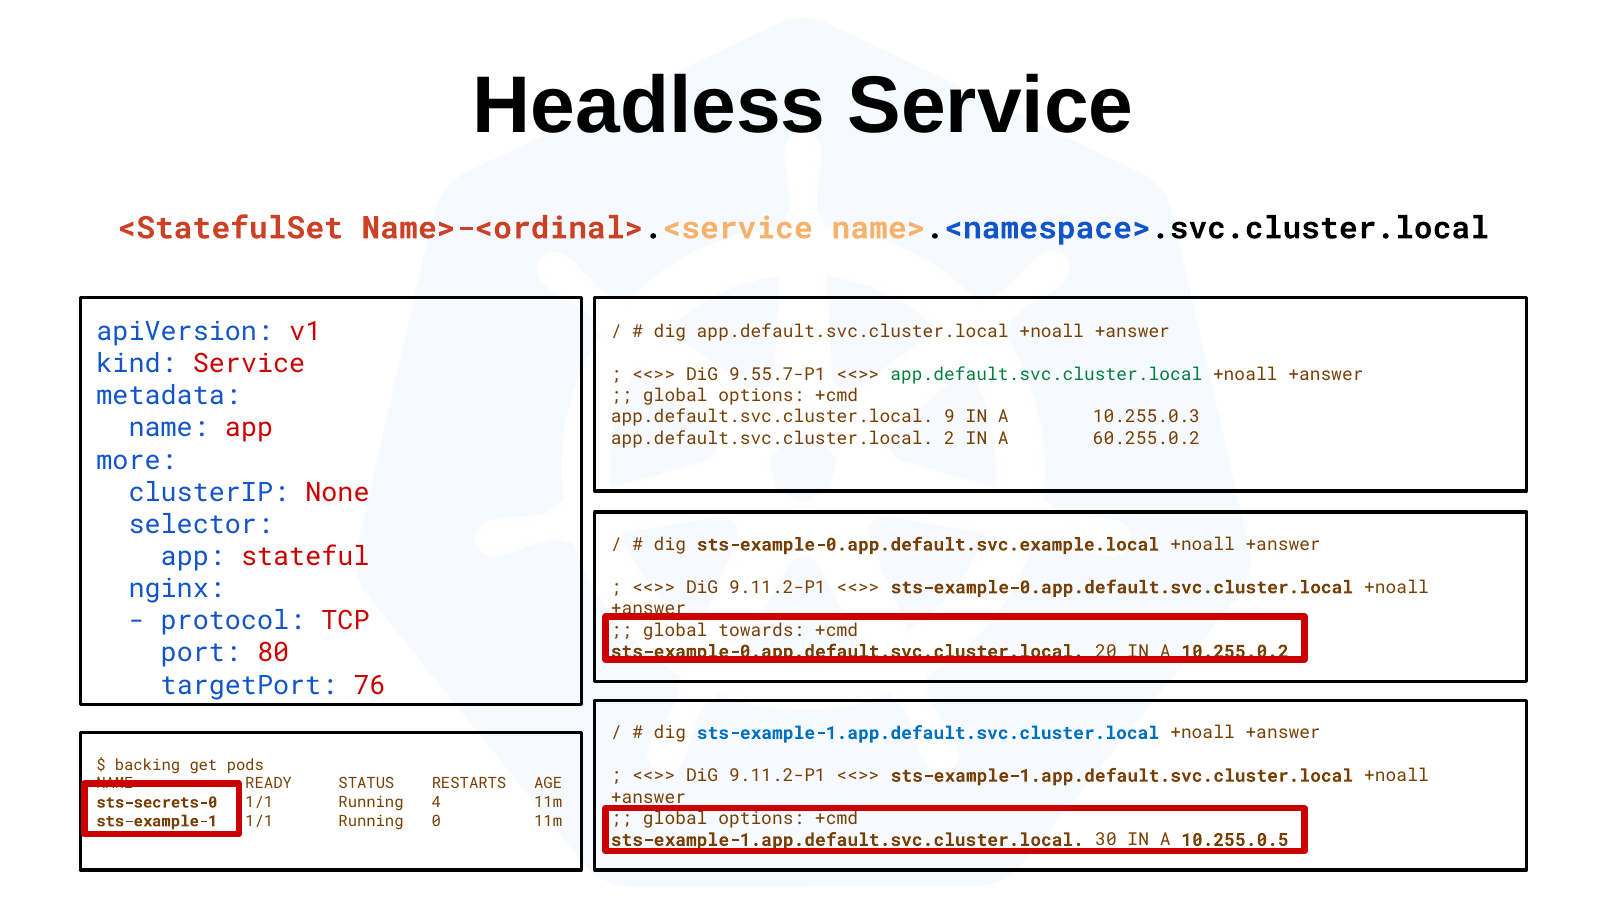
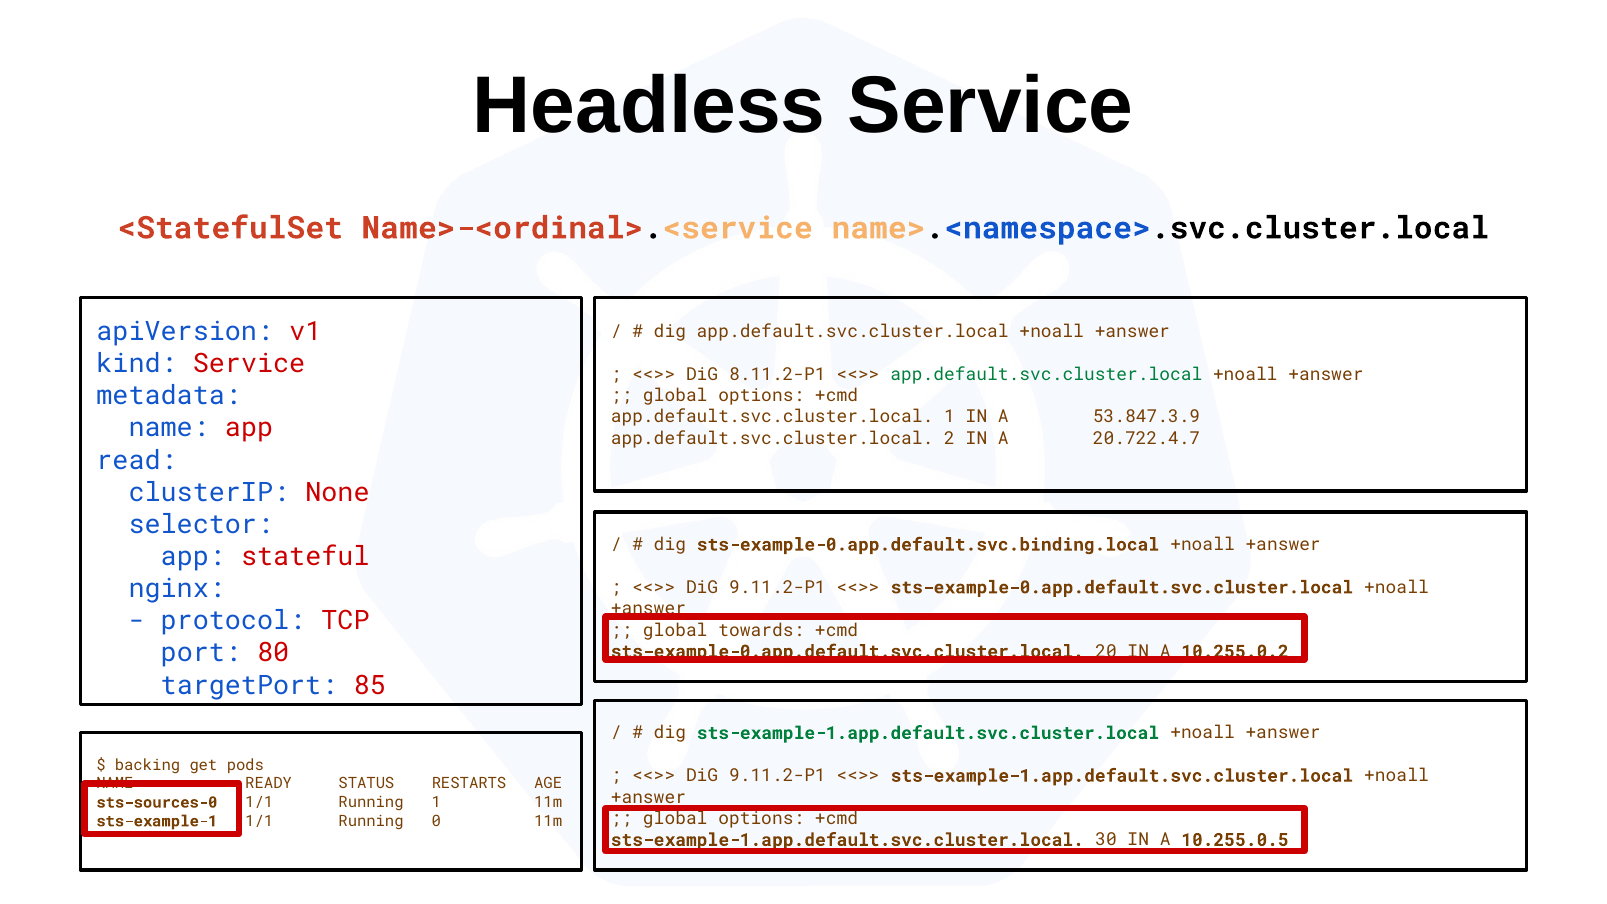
9.55.7-P1: 9.55.7-P1 -> 8.11.2-P1 (777, 374)
app.default.svc.cluster.local 9: 9 -> 1 (950, 417)
10.255.0.3: 10.255.0.3 -> 53.847.3.9 (1147, 417)
60.255.0.2: 60.255.0.2 -> 20.722.4.7 (1147, 438)
more: more -> read (137, 460)
sts-example-0.app.default.svc.example.local: sts-example-0.app.default.svc.example.local -> sts-example-0.app.default.svc.binding.local (928, 545)
76: 76 -> 85 (370, 685)
sts-example-1.app.default.svc.cluster.local colour: blue -> green (928, 733)
sts-secrets-0: sts-secrets-0 -> sts-sources-0 (157, 802)
Running 4: 4 -> 1 (436, 802)
